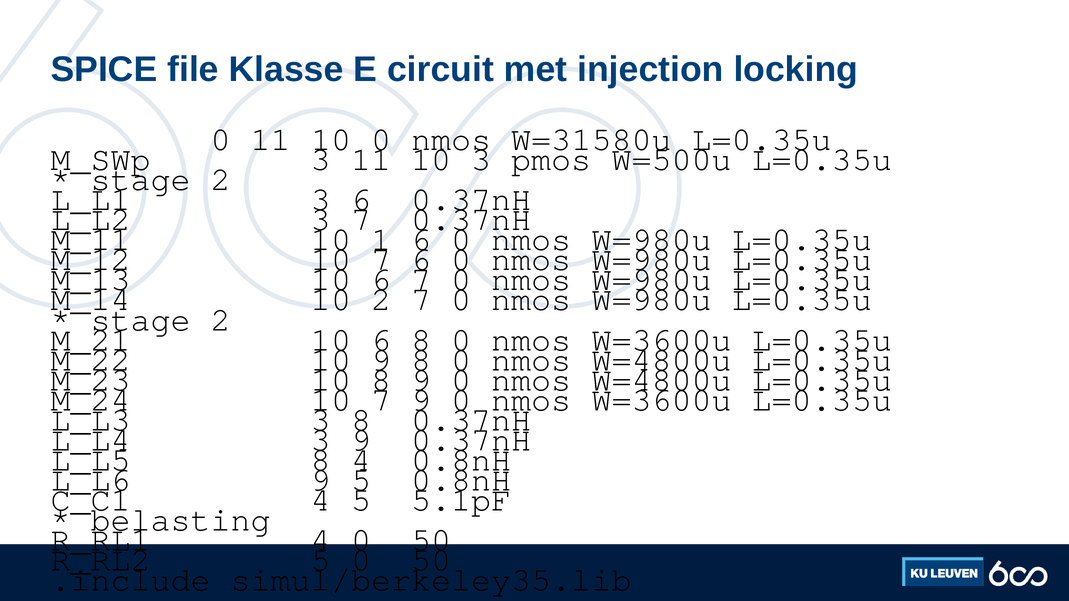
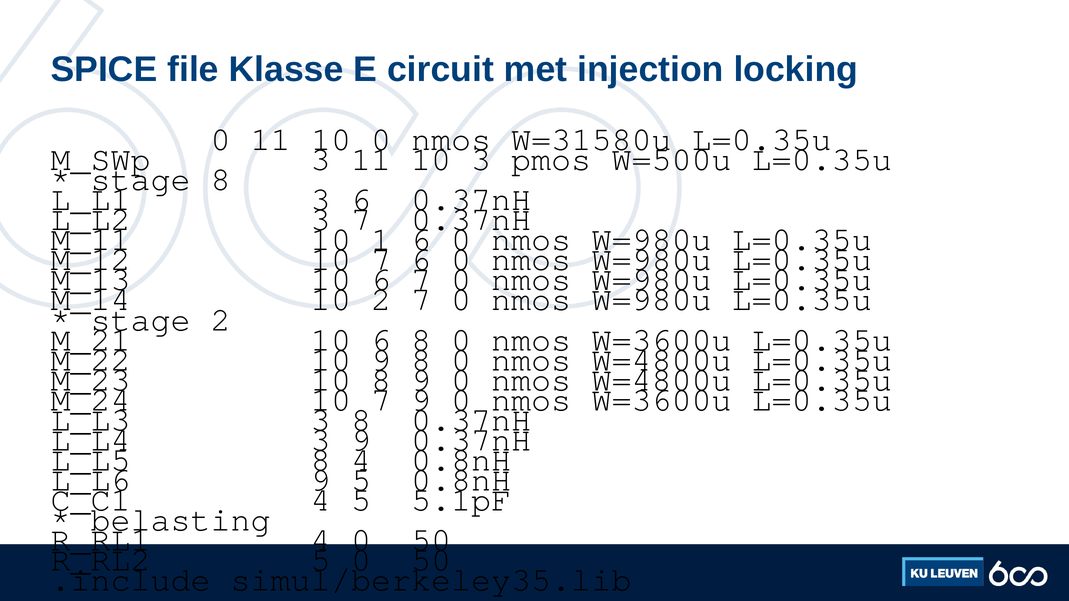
2: 2 -> 8 (221, 179)
